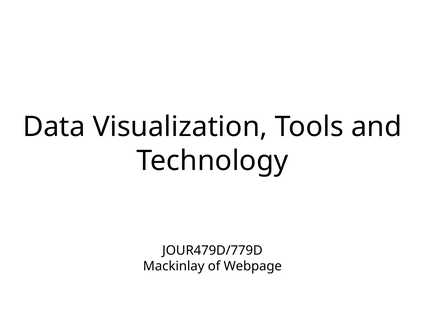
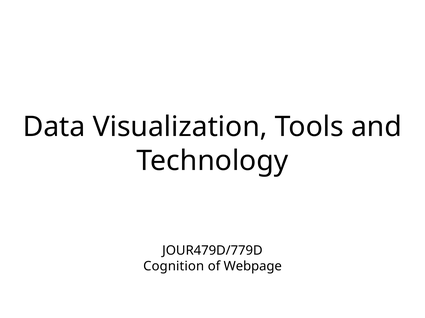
Mackinlay: Mackinlay -> Cognition (174, 267)
